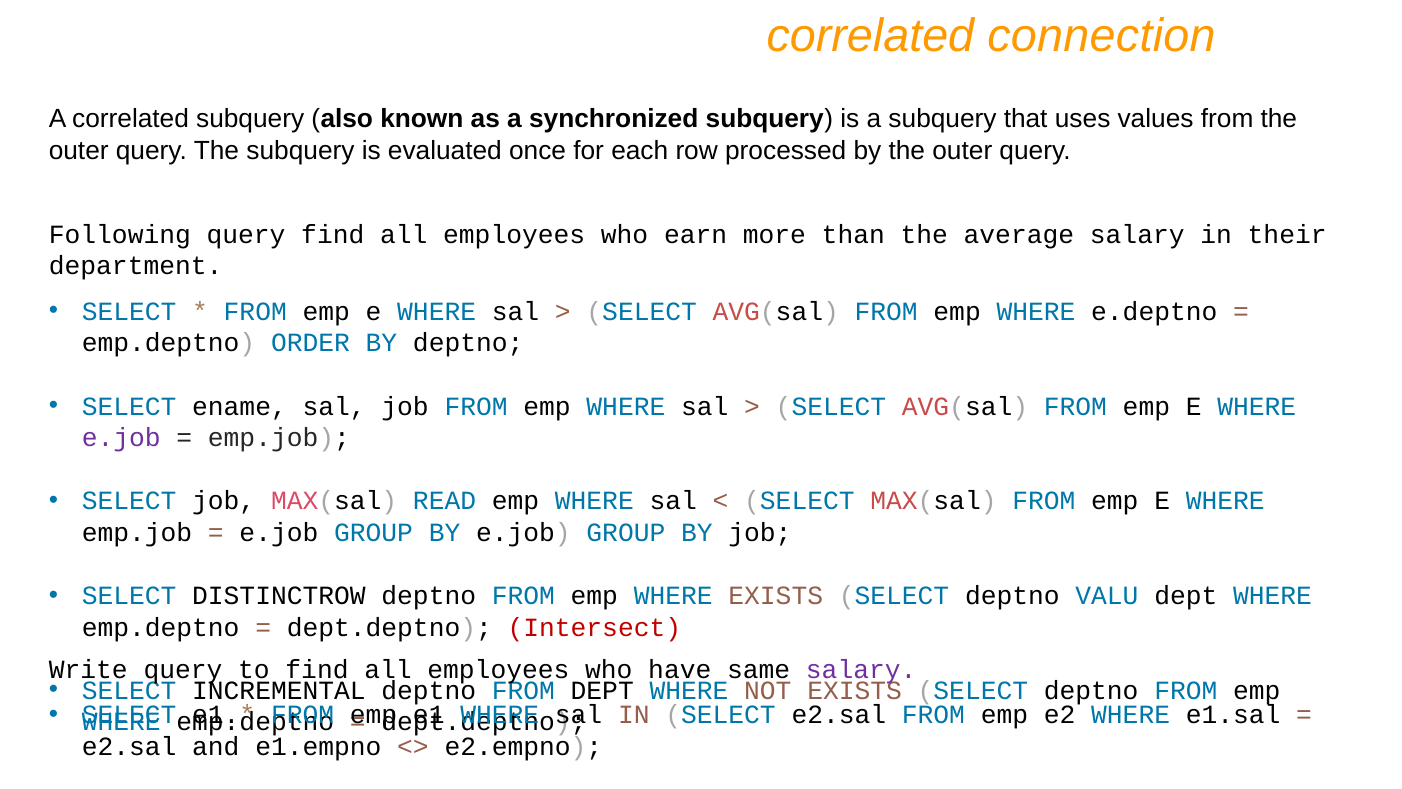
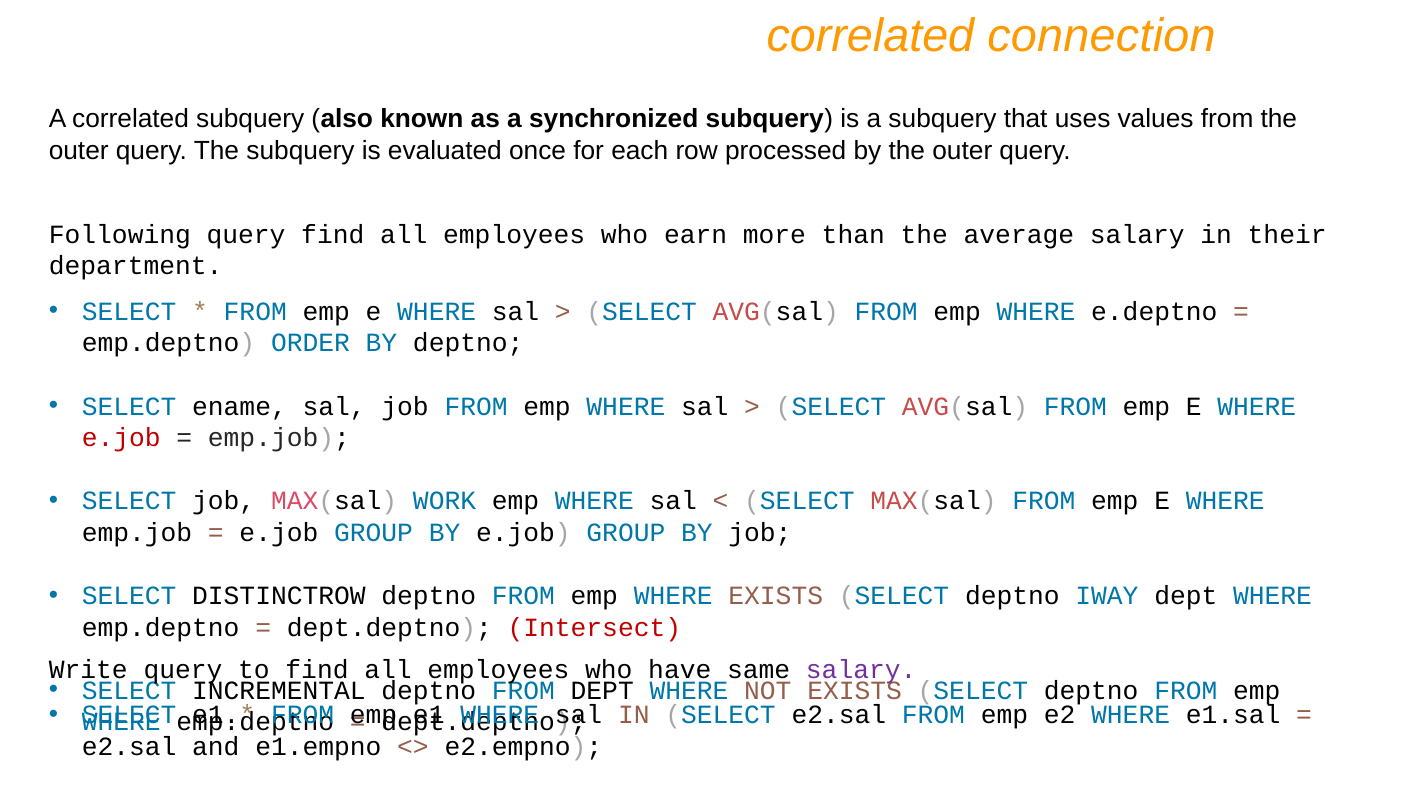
e.job colour: purple -> red (121, 438)
READ: READ -> WORK (445, 501)
VALU: VALU -> IWAY (1107, 595)
